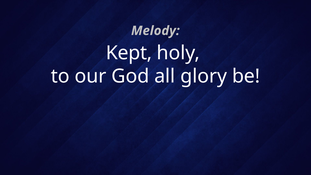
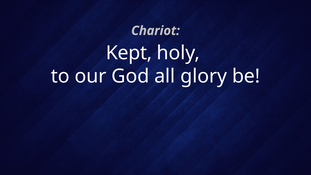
Melody: Melody -> Chariot (155, 31)
